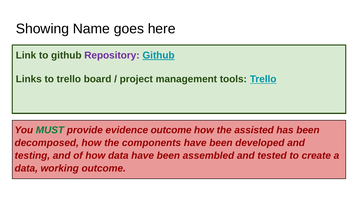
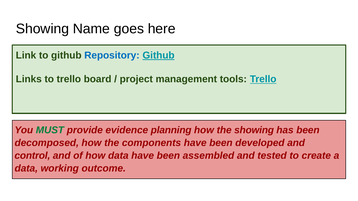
Repository colour: purple -> blue (112, 55)
evidence outcome: outcome -> planning (171, 130)
the assisted: assisted -> showing (254, 130)
testing: testing -> control (32, 156)
